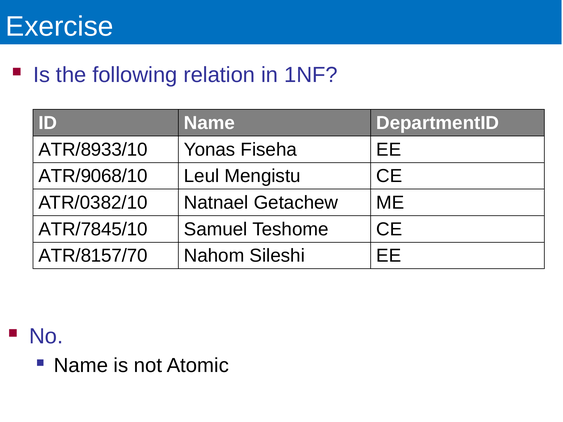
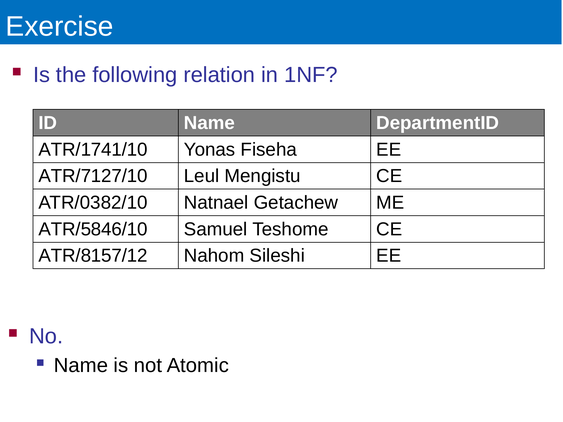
ATR/8933/10: ATR/8933/10 -> ATR/1741/10 (93, 150)
ATR/9068/10: ATR/9068/10 -> ATR/7127/10 (93, 176)
ATR/7845/10: ATR/7845/10 -> ATR/5846/10 (93, 229)
ATR/8157/70: ATR/8157/70 -> ATR/8157/12 (93, 256)
